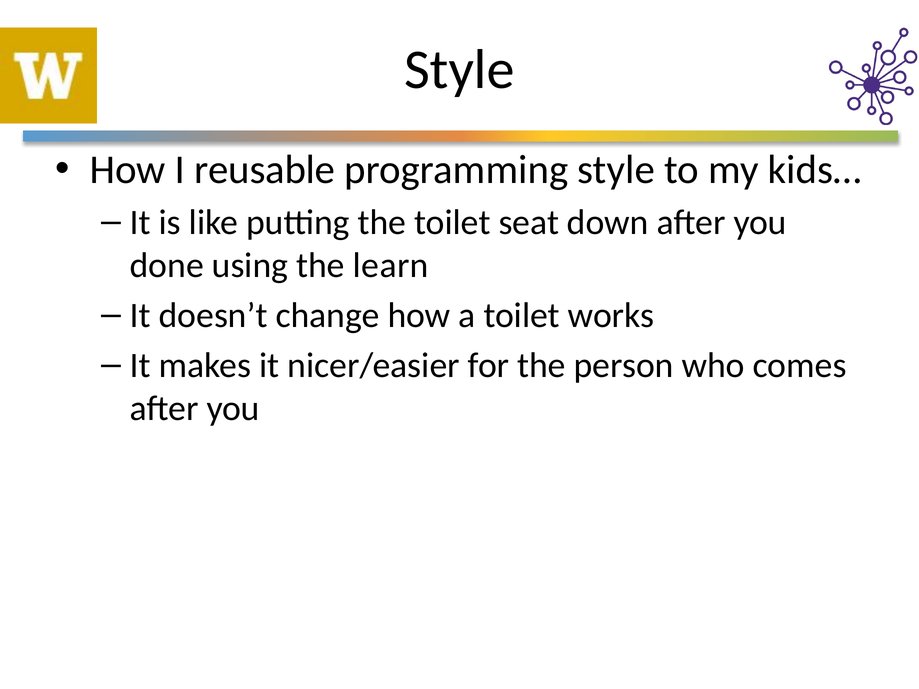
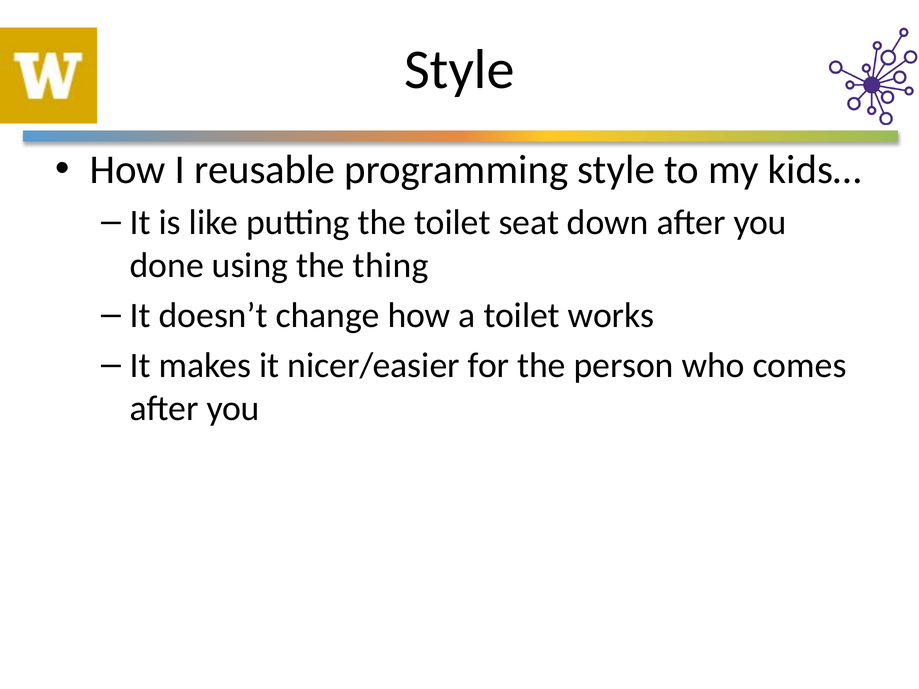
learn: learn -> thing (391, 265)
